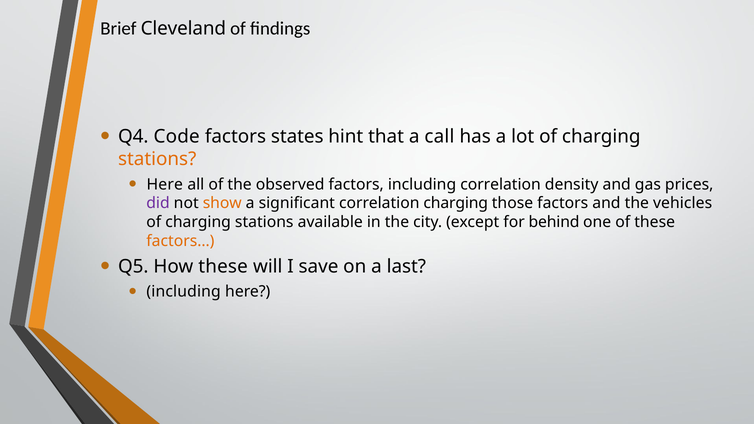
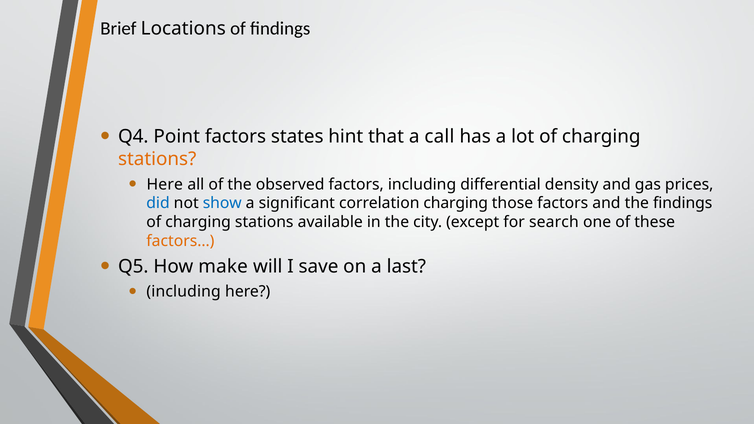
Cleveland: Cleveland -> Locations (183, 29)
Code: Code -> Point (177, 137)
including correlation: correlation -> differential (501, 184)
did colour: purple -> blue (158, 203)
show colour: orange -> blue (222, 203)
the vehicles: vehicles -> findings (683, 203)
behind: behind -> search (554, 222)
How these: these -> make (223, 267)
